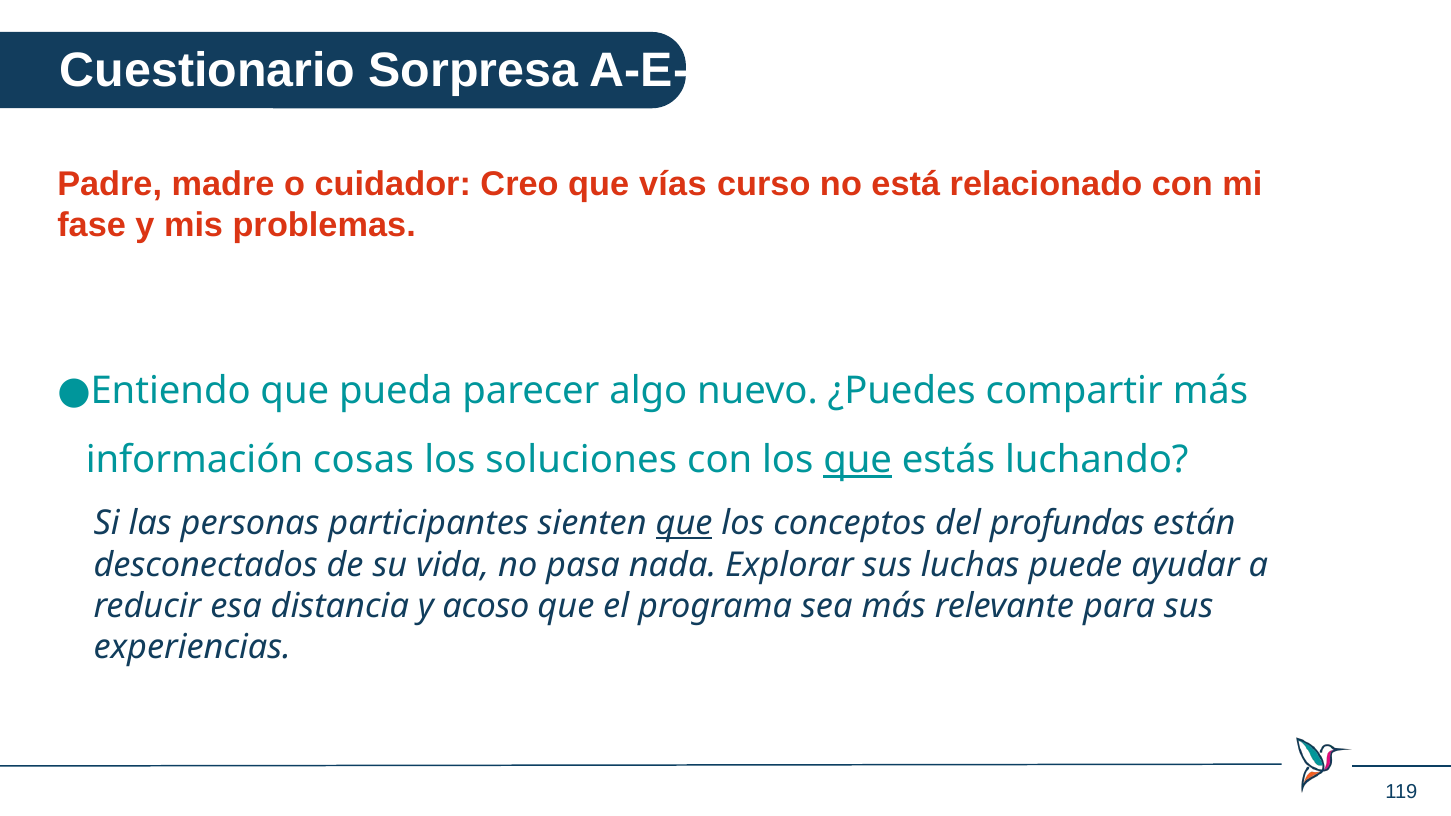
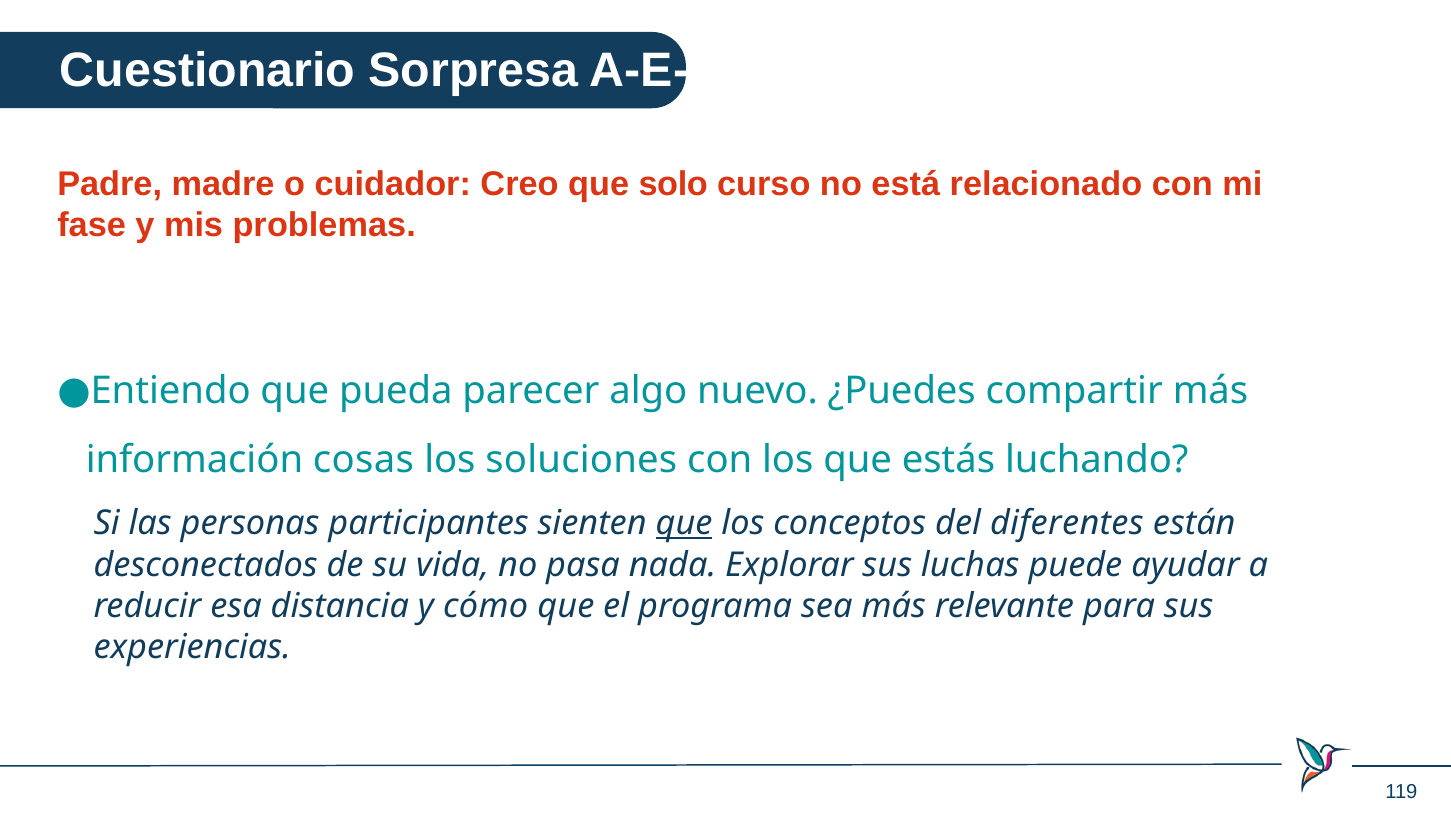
vías: vías -> solo (673, 184)
que underline: present -> none (858, 460)
profundas: profundas -> diferentes (1067, 524)
acoso: acoso -> cómo (486, 606)
